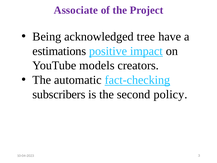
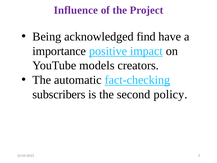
Associate: Associate -> Influence (76, 10)
tree: tree -> find (146, 36)
estimations: estimations -> importance (59, 51)
